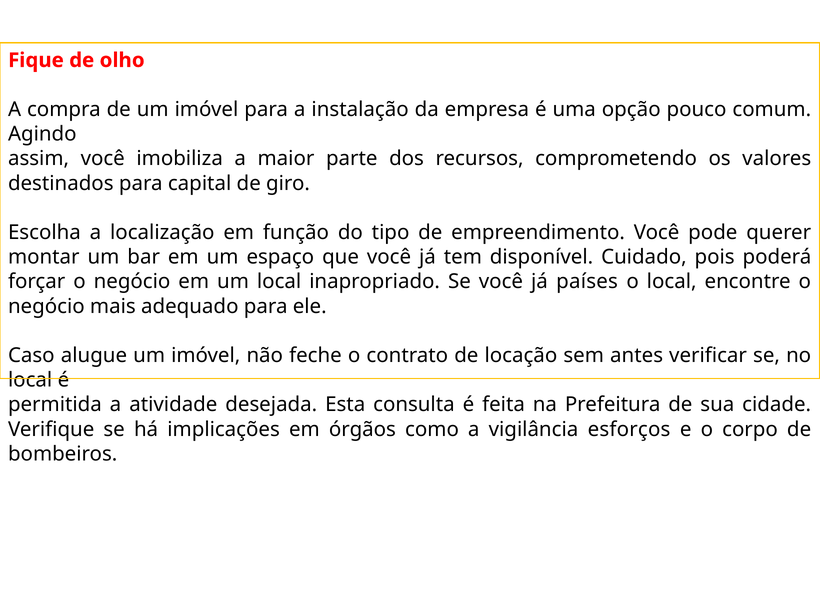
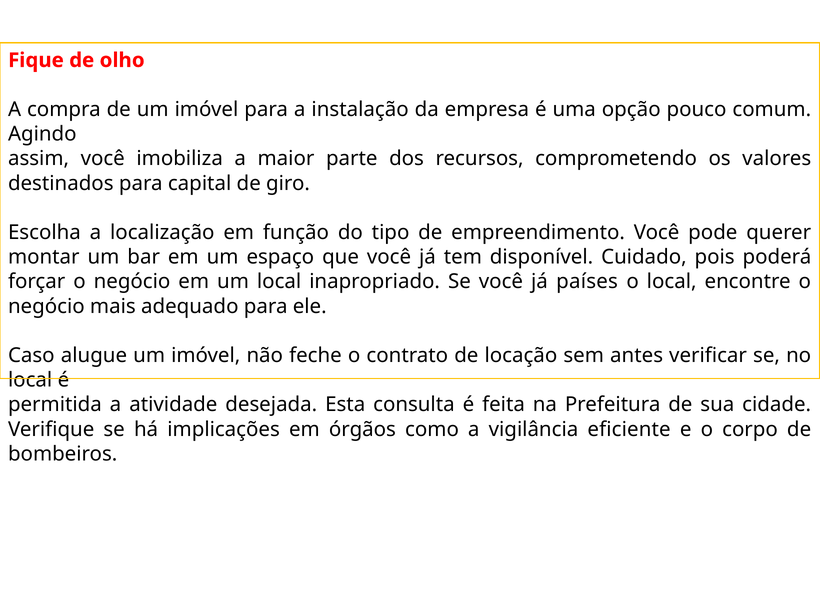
esforços: esforços -> eficiente (629, 429)
